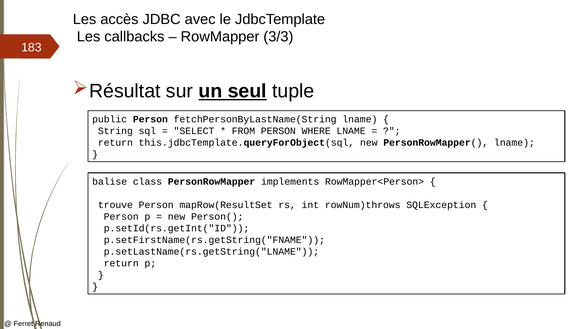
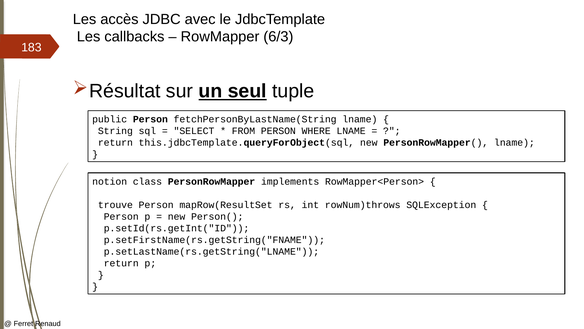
3/3: 3/3 -> 6/3 (278, 37)
balise: balise -> notion (110, 181)
